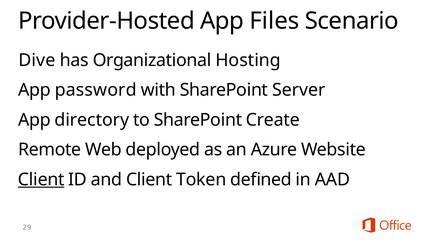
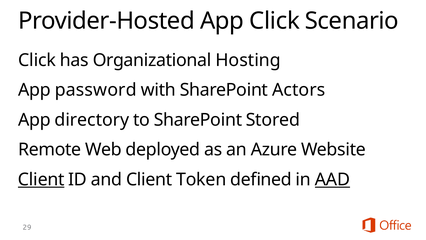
App Files: Files -> Click (275, 21)
Dive: Dive -> Click (37, 60)
Server: Server -> Actors (299, 90)
Create: Create -> Stored (273, 120)
AAD underline: none -> present (332, 179)
